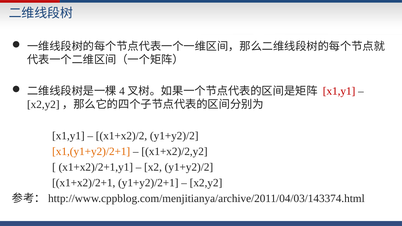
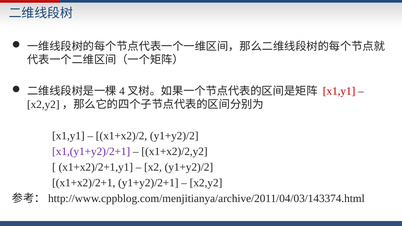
x1,(y1+y2)/2+1 colour: orange -> purple (91, 152)
